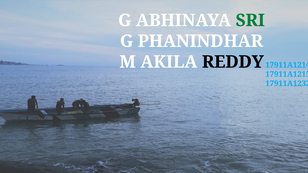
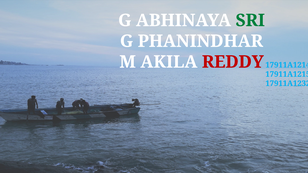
REDDY colour: black -> red (233, 62)
